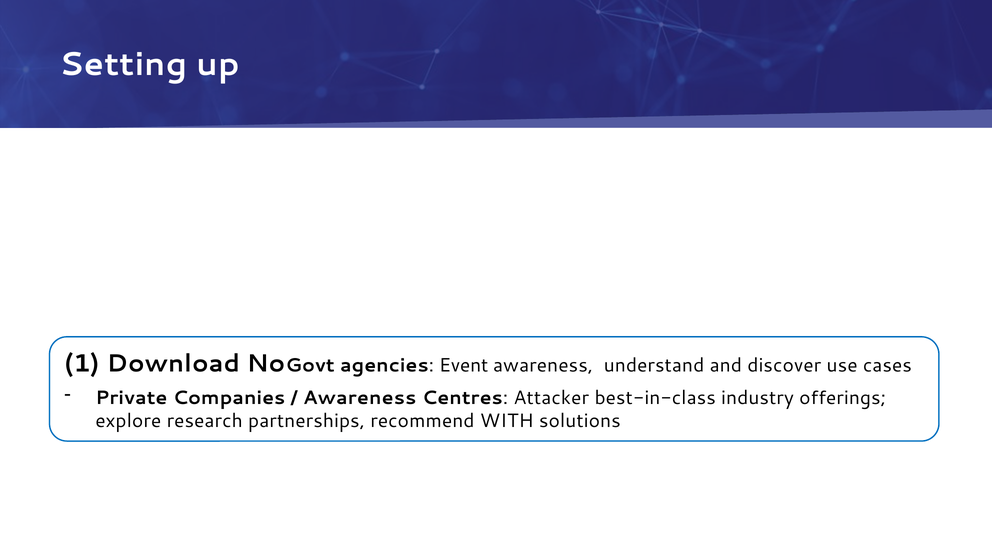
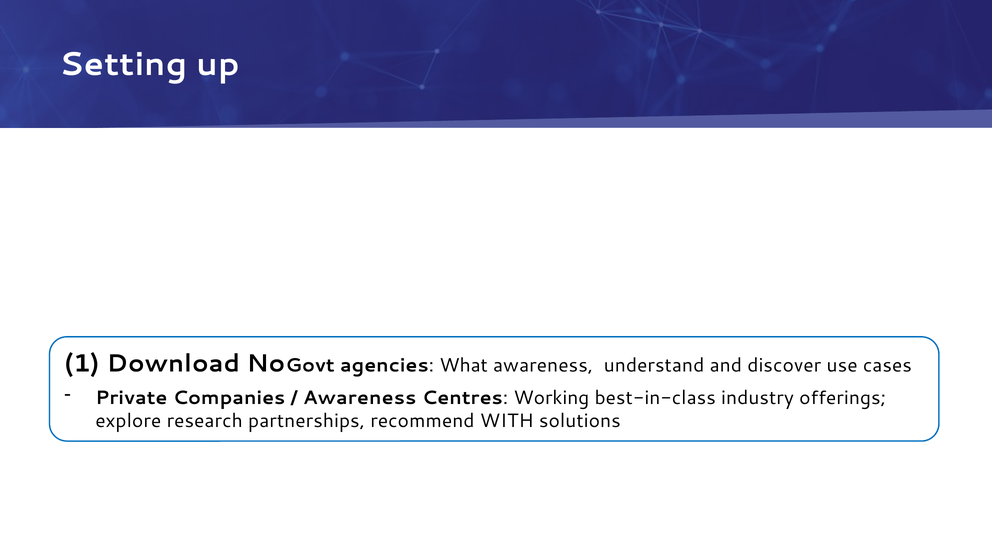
Event: Event -> What (464, 365)
Attacker: Attacker -> Working (551, 398)
